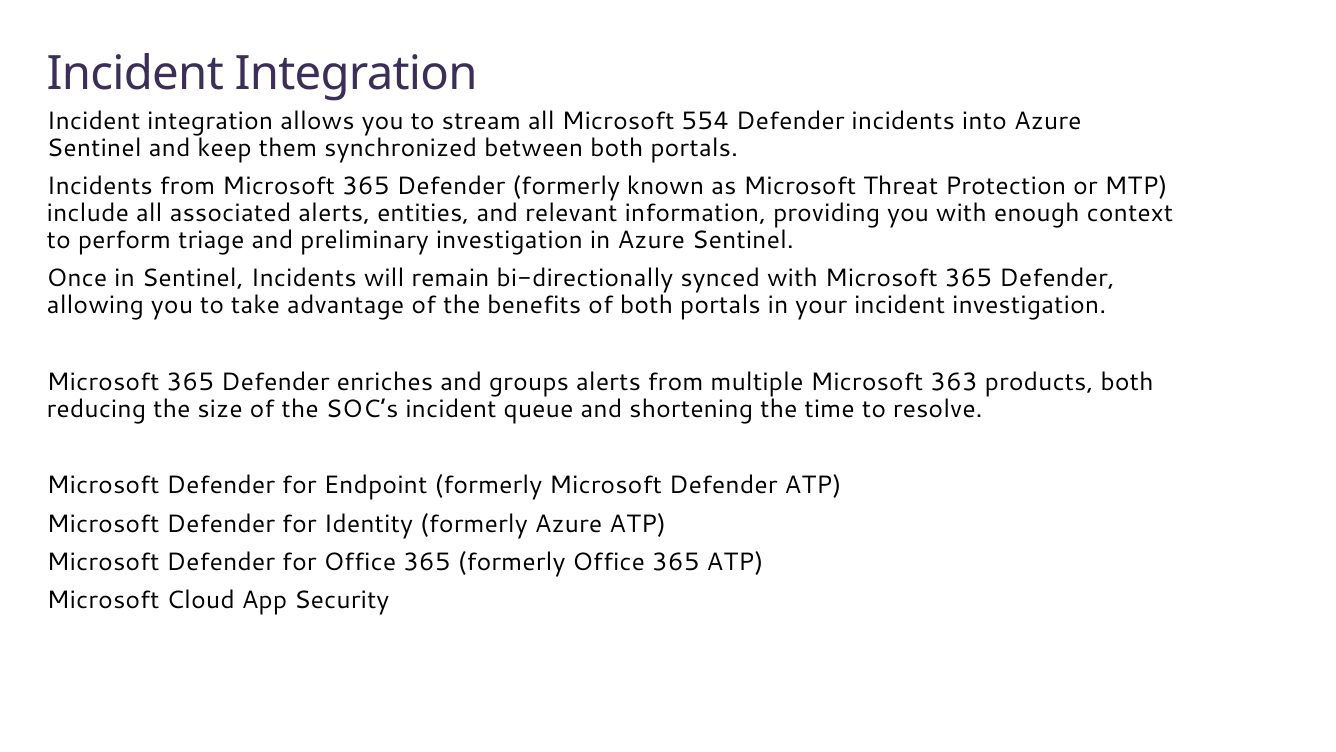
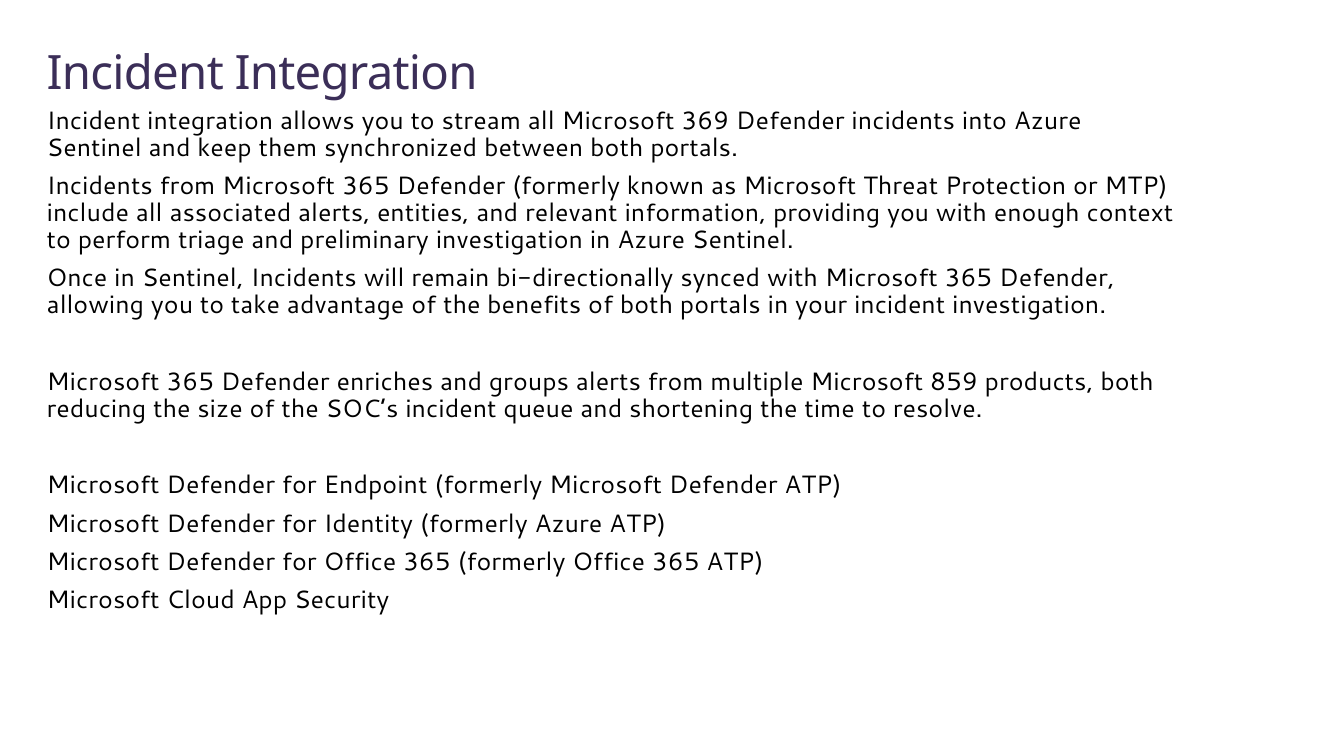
554: 554 -> 369 (705, 121)
363: 363 -> 859 (954, 382)
